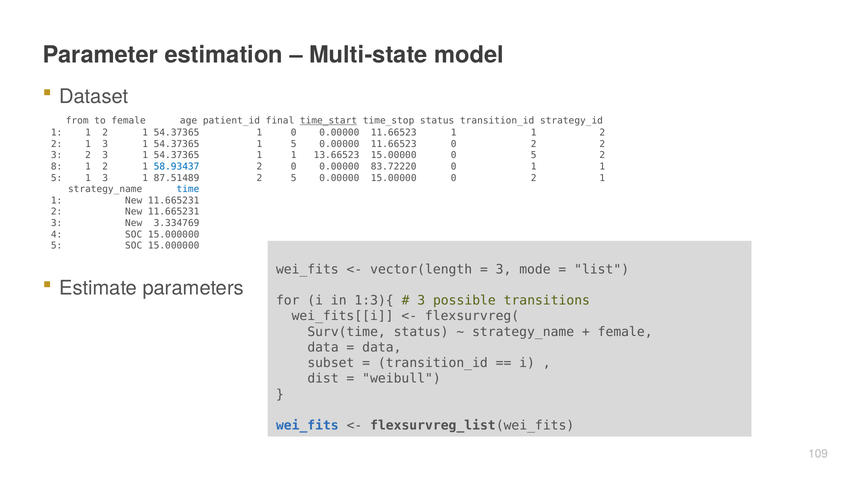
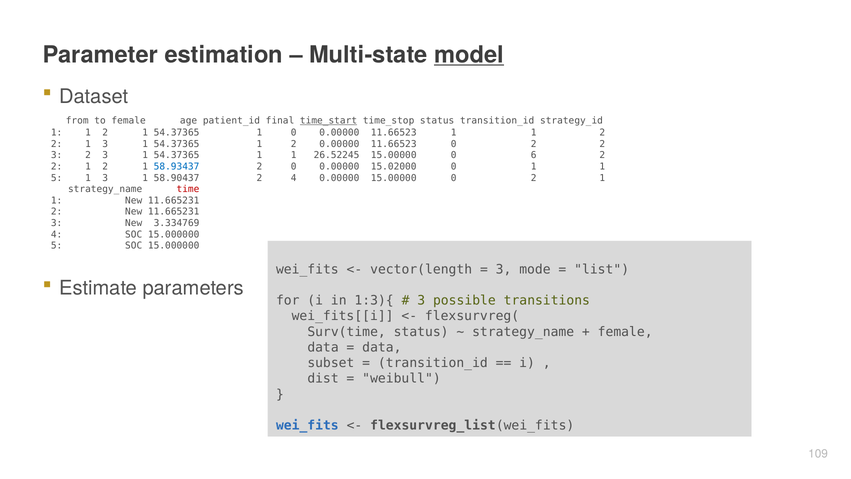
model underline: none -> present (469, 55)
54.37365 1 5: 5 -> 2 (294, 144)
13.66523: 13.66523 -> 26.52245 (337, 155)
0 5: 5 -> 6 (534, 155)
8: 8 -> 2 (57, 166)
83.72220: 83.72220 -> 15.02000 (394, 166)
87.51489: 87.51489 -> 58.90437 (177, 178)
2 5: 5 -> 4 (294, 178)
time colour: blue -> red (188, 189)
